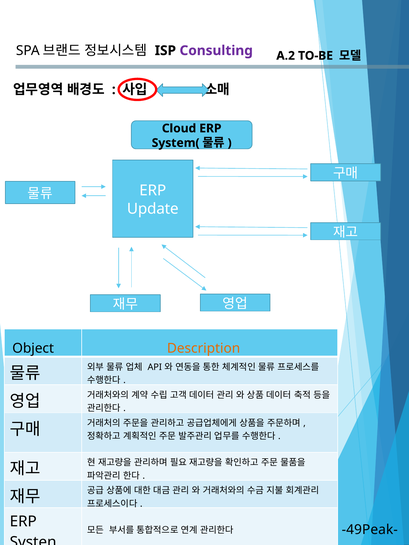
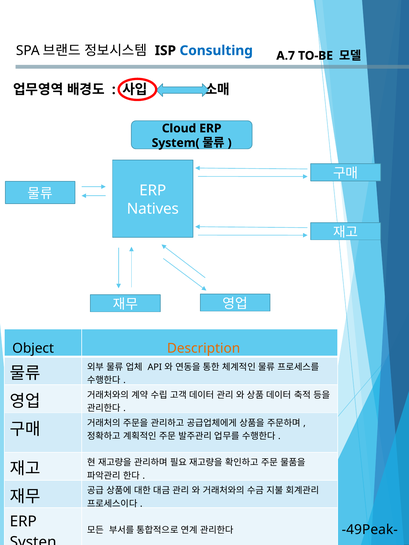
Consulting colour: purple -> blue (216, 51)
A.2: A.2 -> A.7 (286, 56)
Update: Update -> Natives (153, 209)
